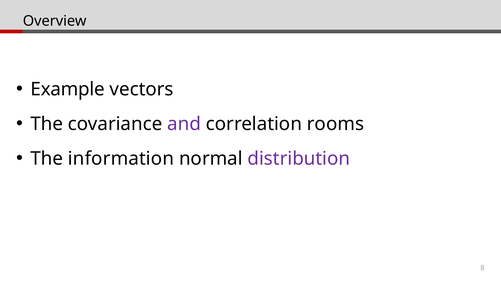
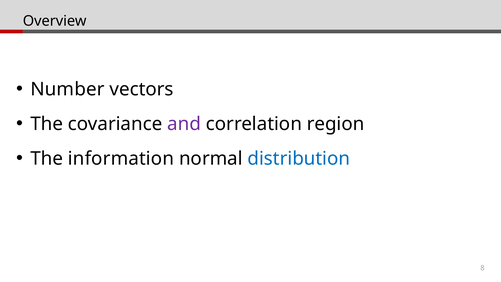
Example: Example -> Number (68, 89)
rooms: rooms -> region (336, 124)
distribution colour: purple -> blue (299, 158)
